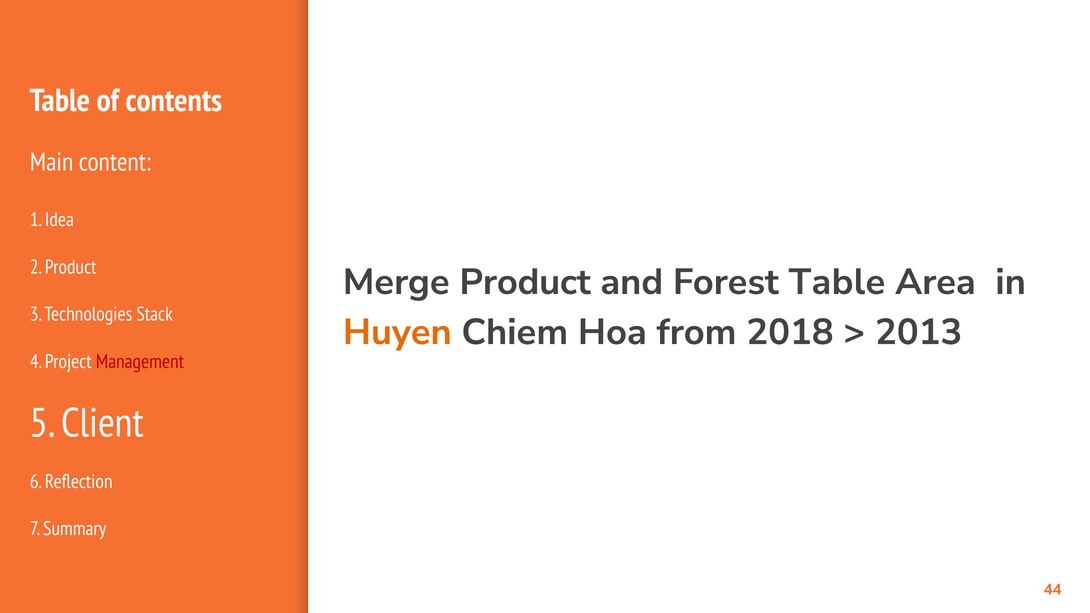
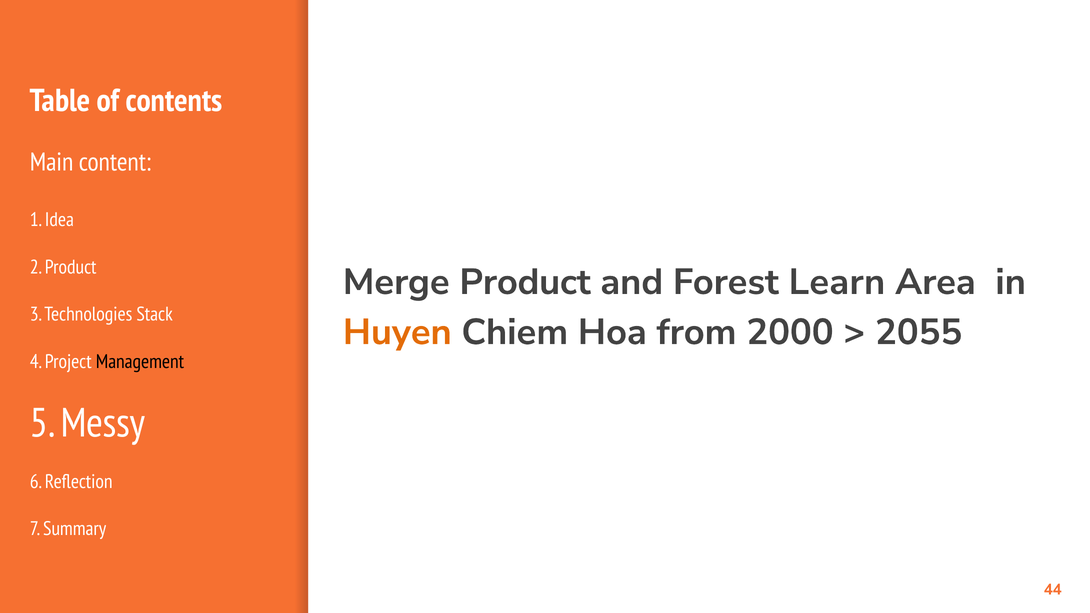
Forest Table: Table -> Learn (837, 282)
2018: 2018 -> 2000 (790, 332)
2013: 2013 -> 2055 (919, 332)
Management colour: red -> black (140, 362)
Client: Client -> Messy (103, 423)
